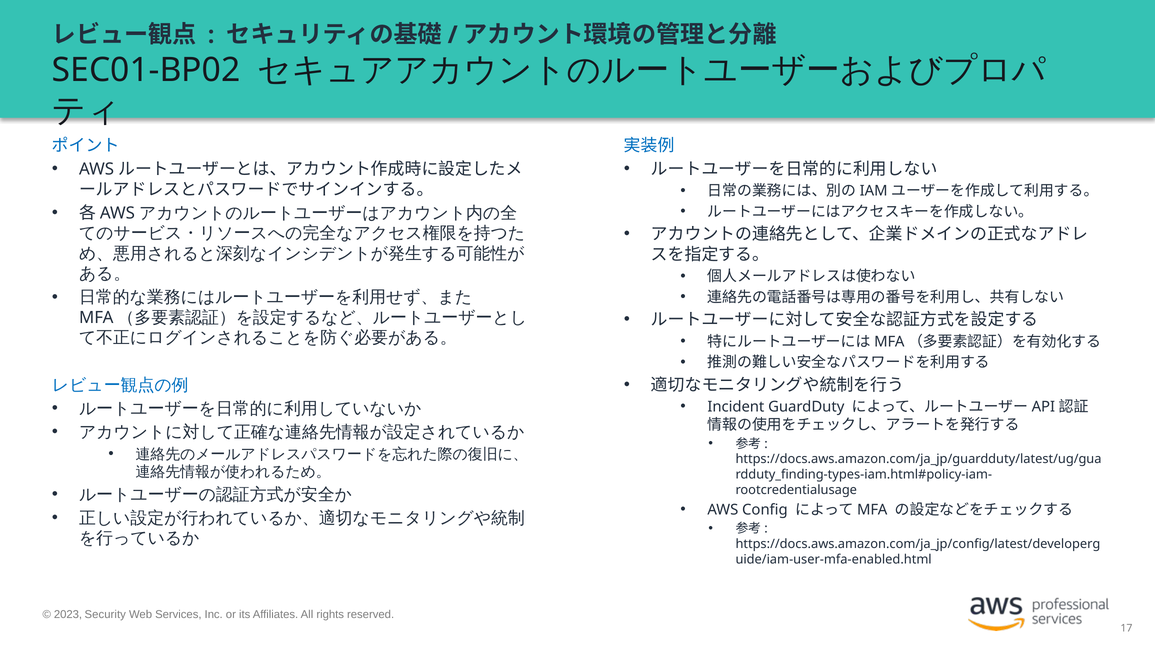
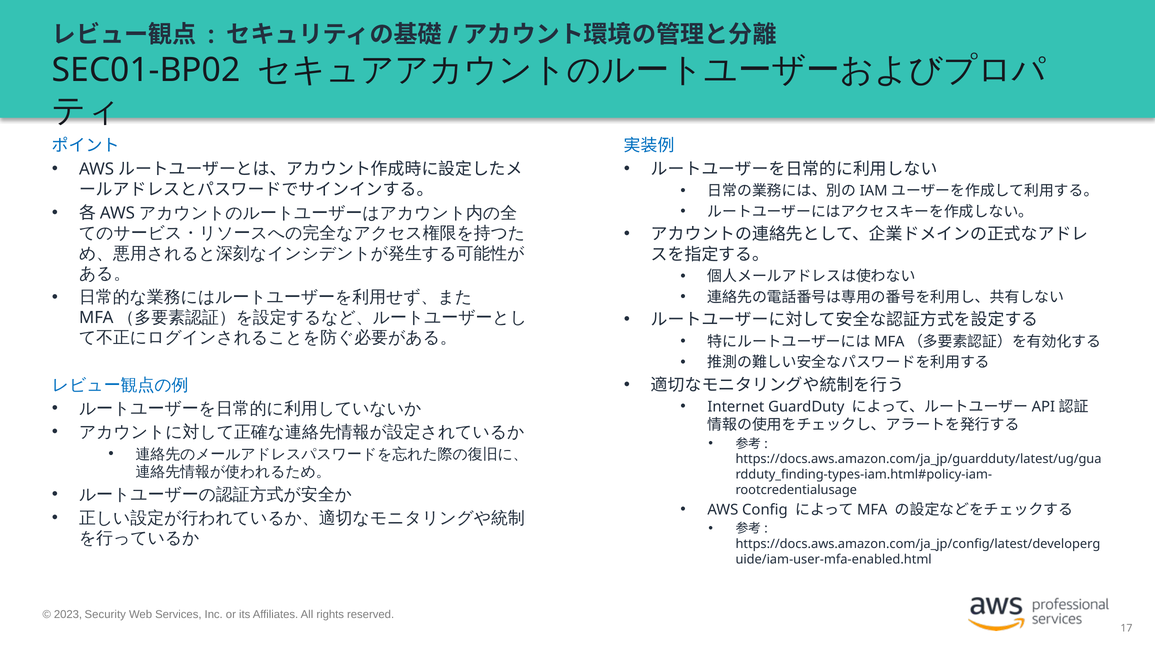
Incident: Incident -> Internet (736, 407)
